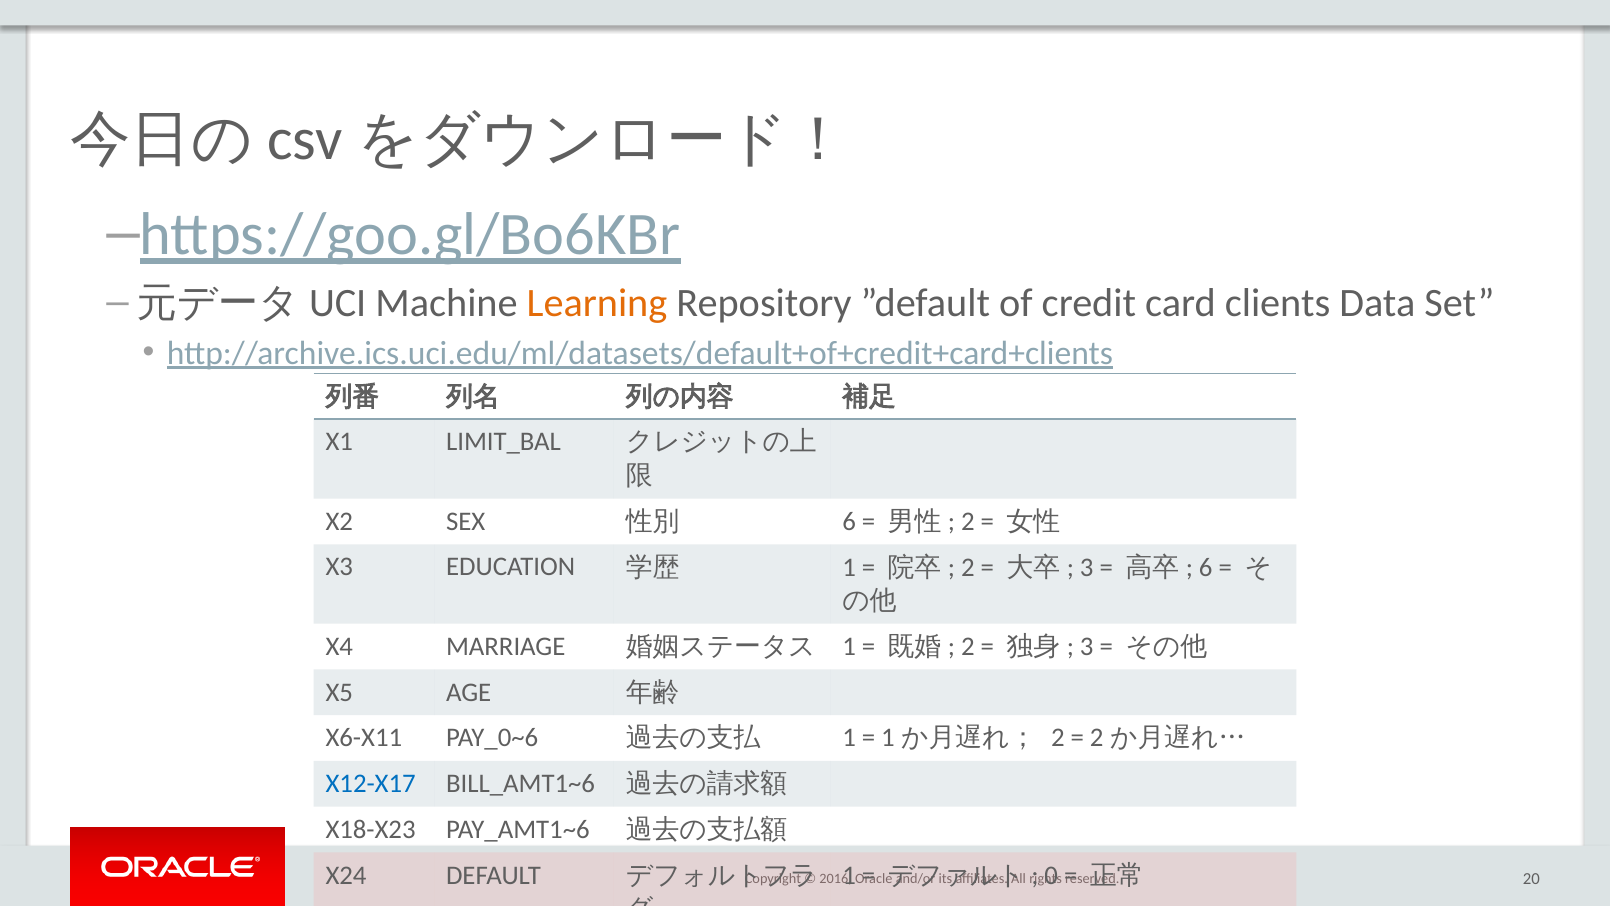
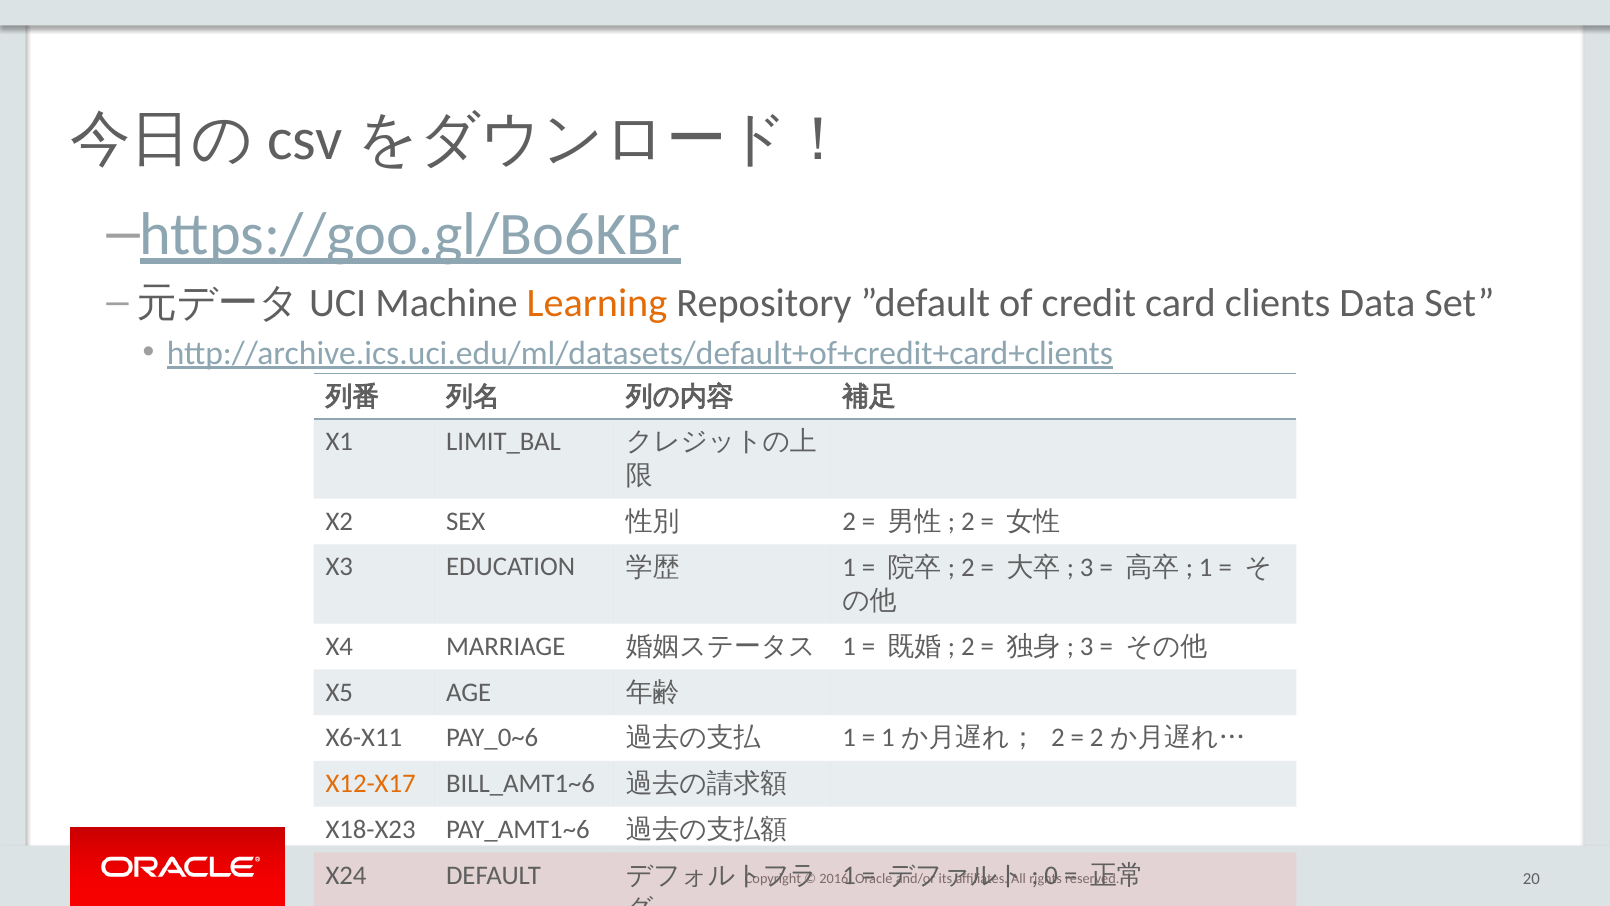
6: 6 -> 2 (849, 521)
6: 6 -> 1 (1206, 567)
X12-X17 colour: blue -> orange (371, 784)
